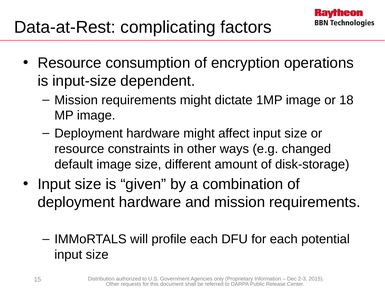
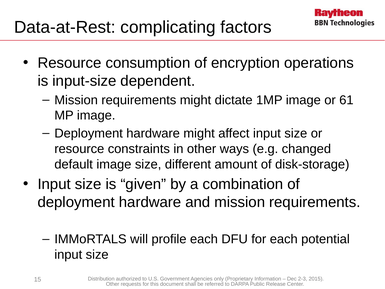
18: 18 -> 61 (346, 100)
